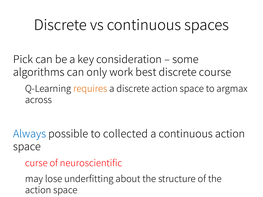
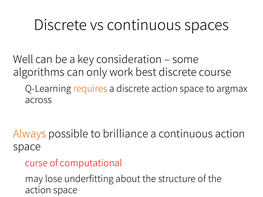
Pick: Pick -> Well (23, 60)
Always colour: blue -> orange (30, 134)
collected: collected -> brilliance (125, 134)
neuroscientific: neuroscientific -> computational (91, 163)
